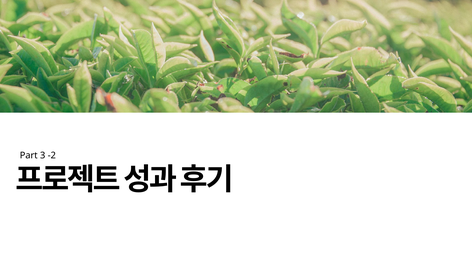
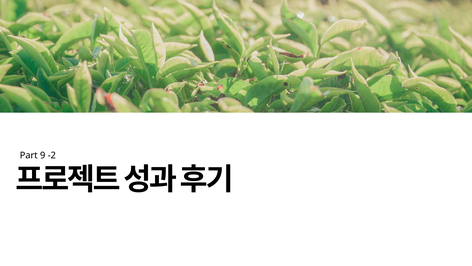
3: 3 -> 9 (43, 155)
